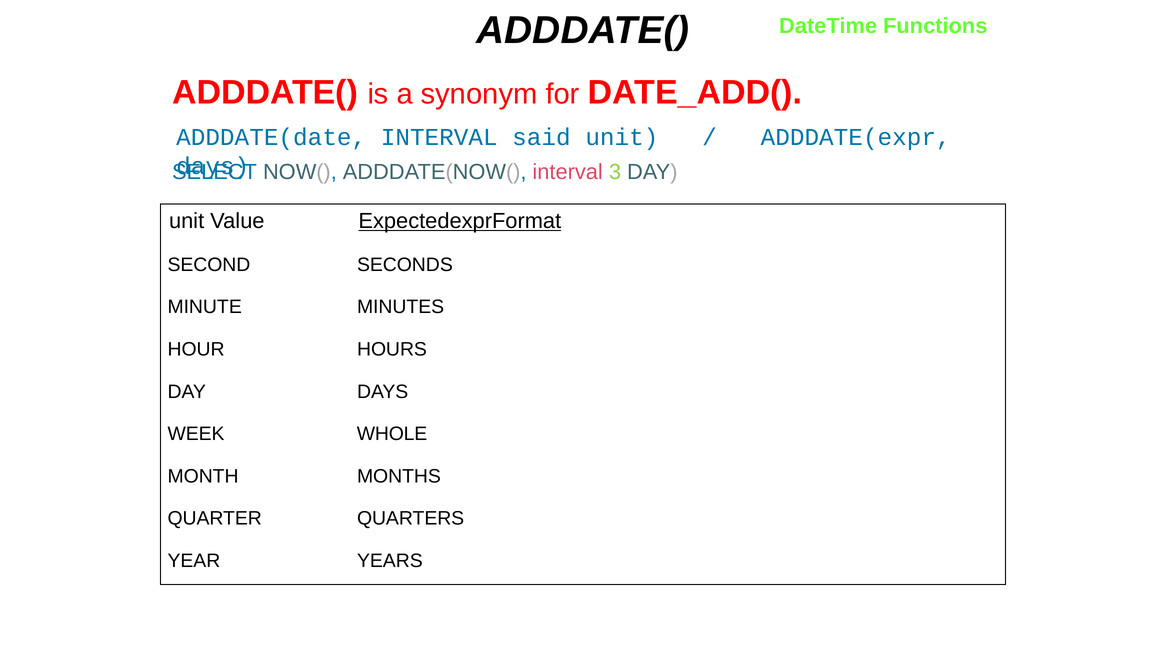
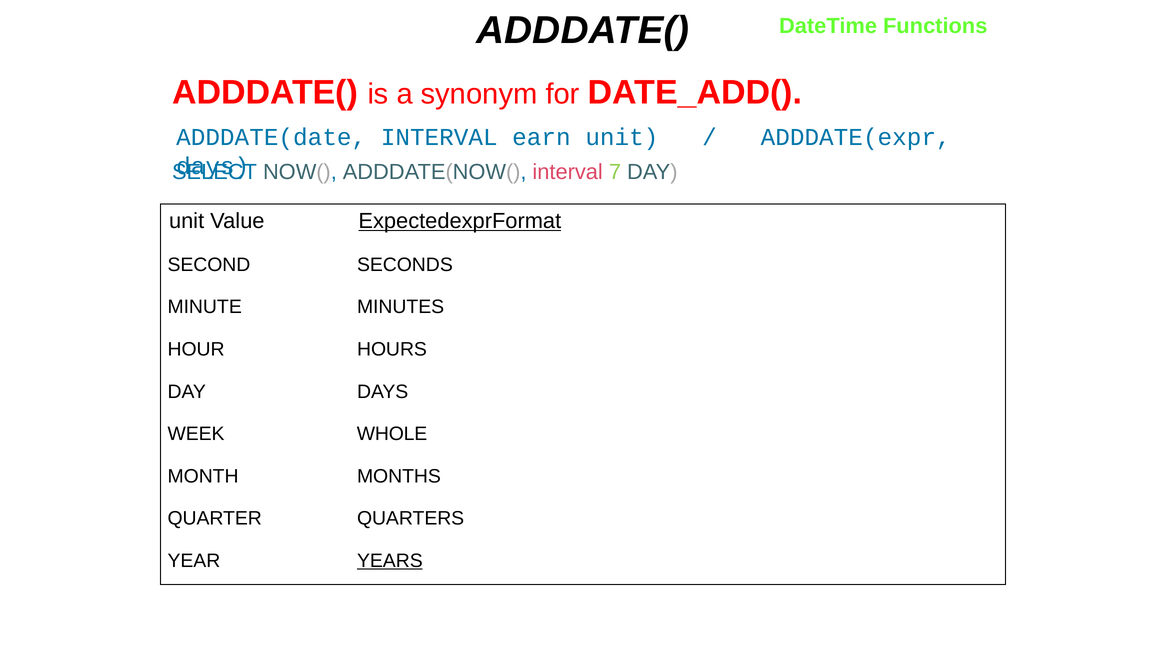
said: said -> earn (541, 137)
3: 3 -> 7 (615, 172)
YEARS underline: none -> present (390, 561)
